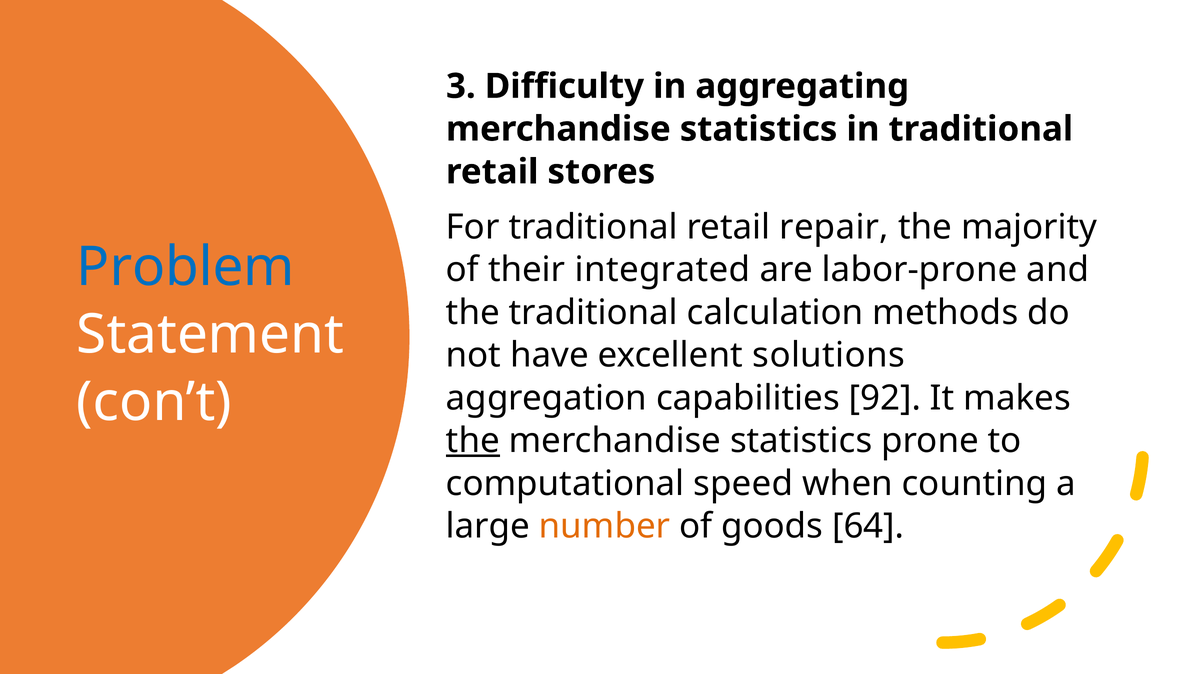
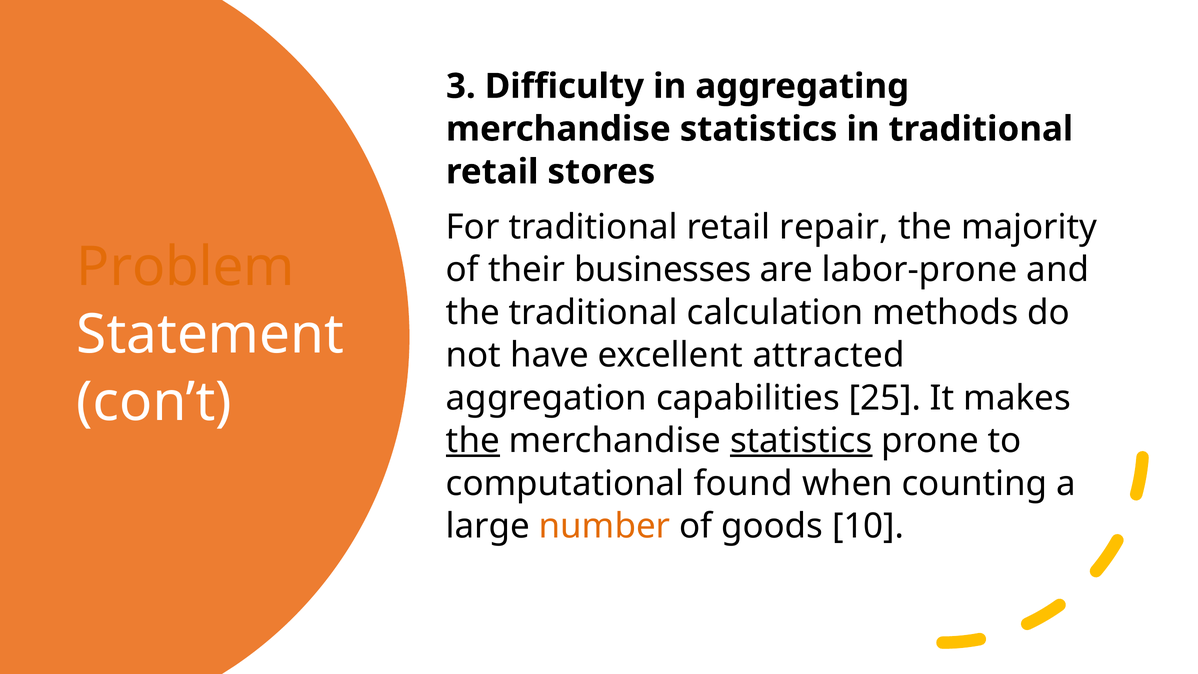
Problem colour: blue -> orange (186, 267)
integrated: integrated -> businesses (663, 270)
solutions: solutions -> attracted (829, 355)
92: 92 -> 25 (885, 398)
statistics underline: none -> present (801, 441)
speed: speed -> found (743, 483)
64: 64 -> 10 (868, 526)
